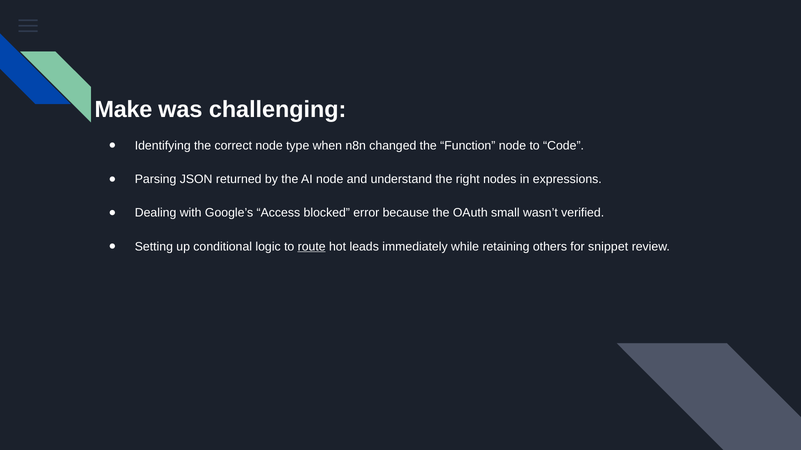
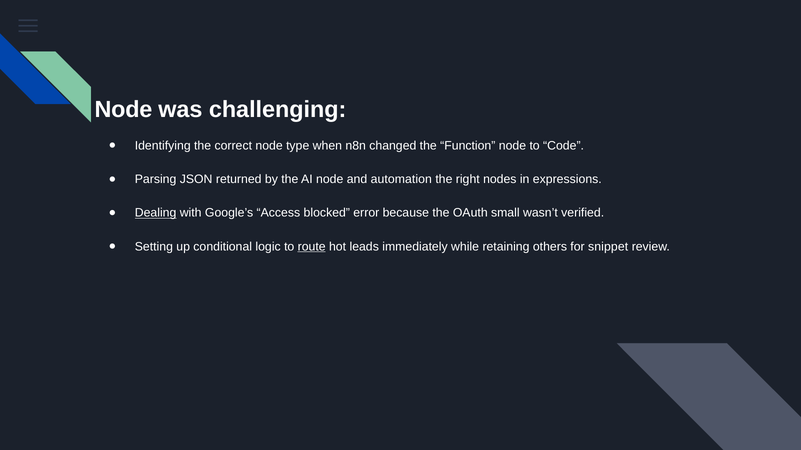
Make: Make -> Node (123, 110)
understand: understand -> automation (401, 179)
Dealing underline: none -> present (156, 213)
